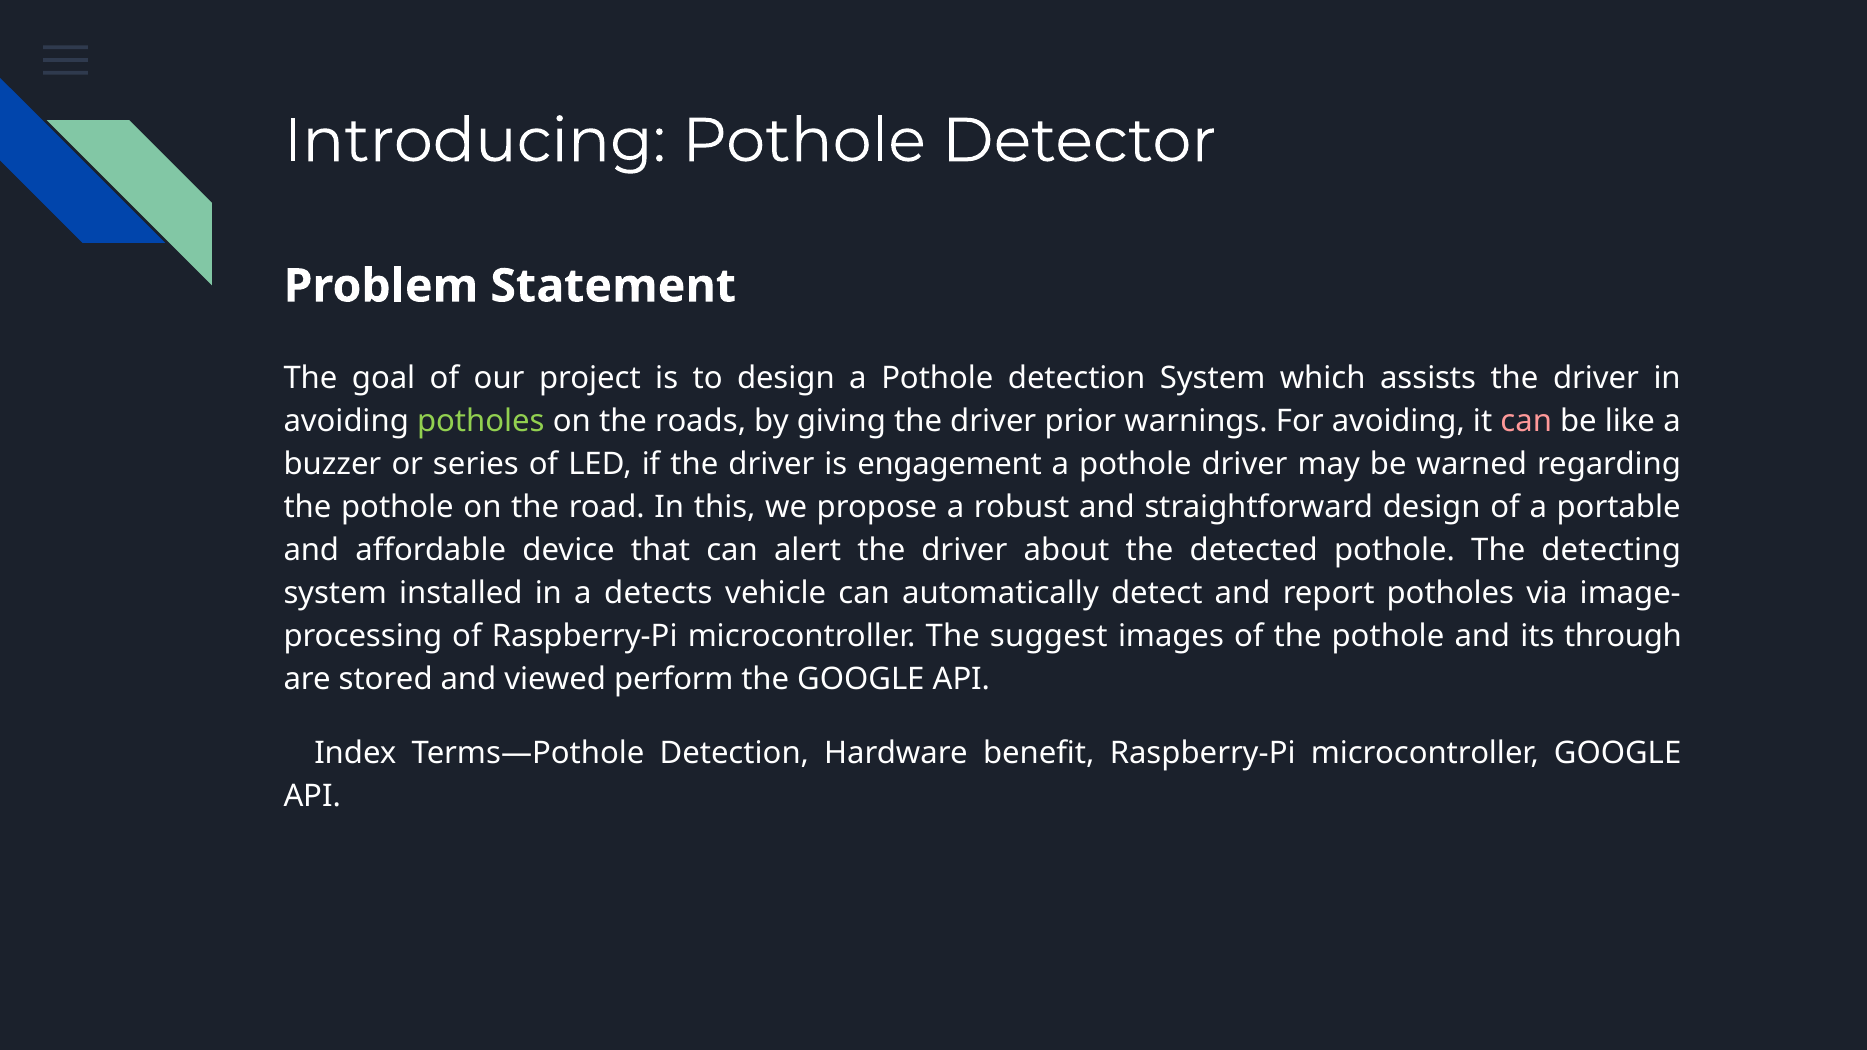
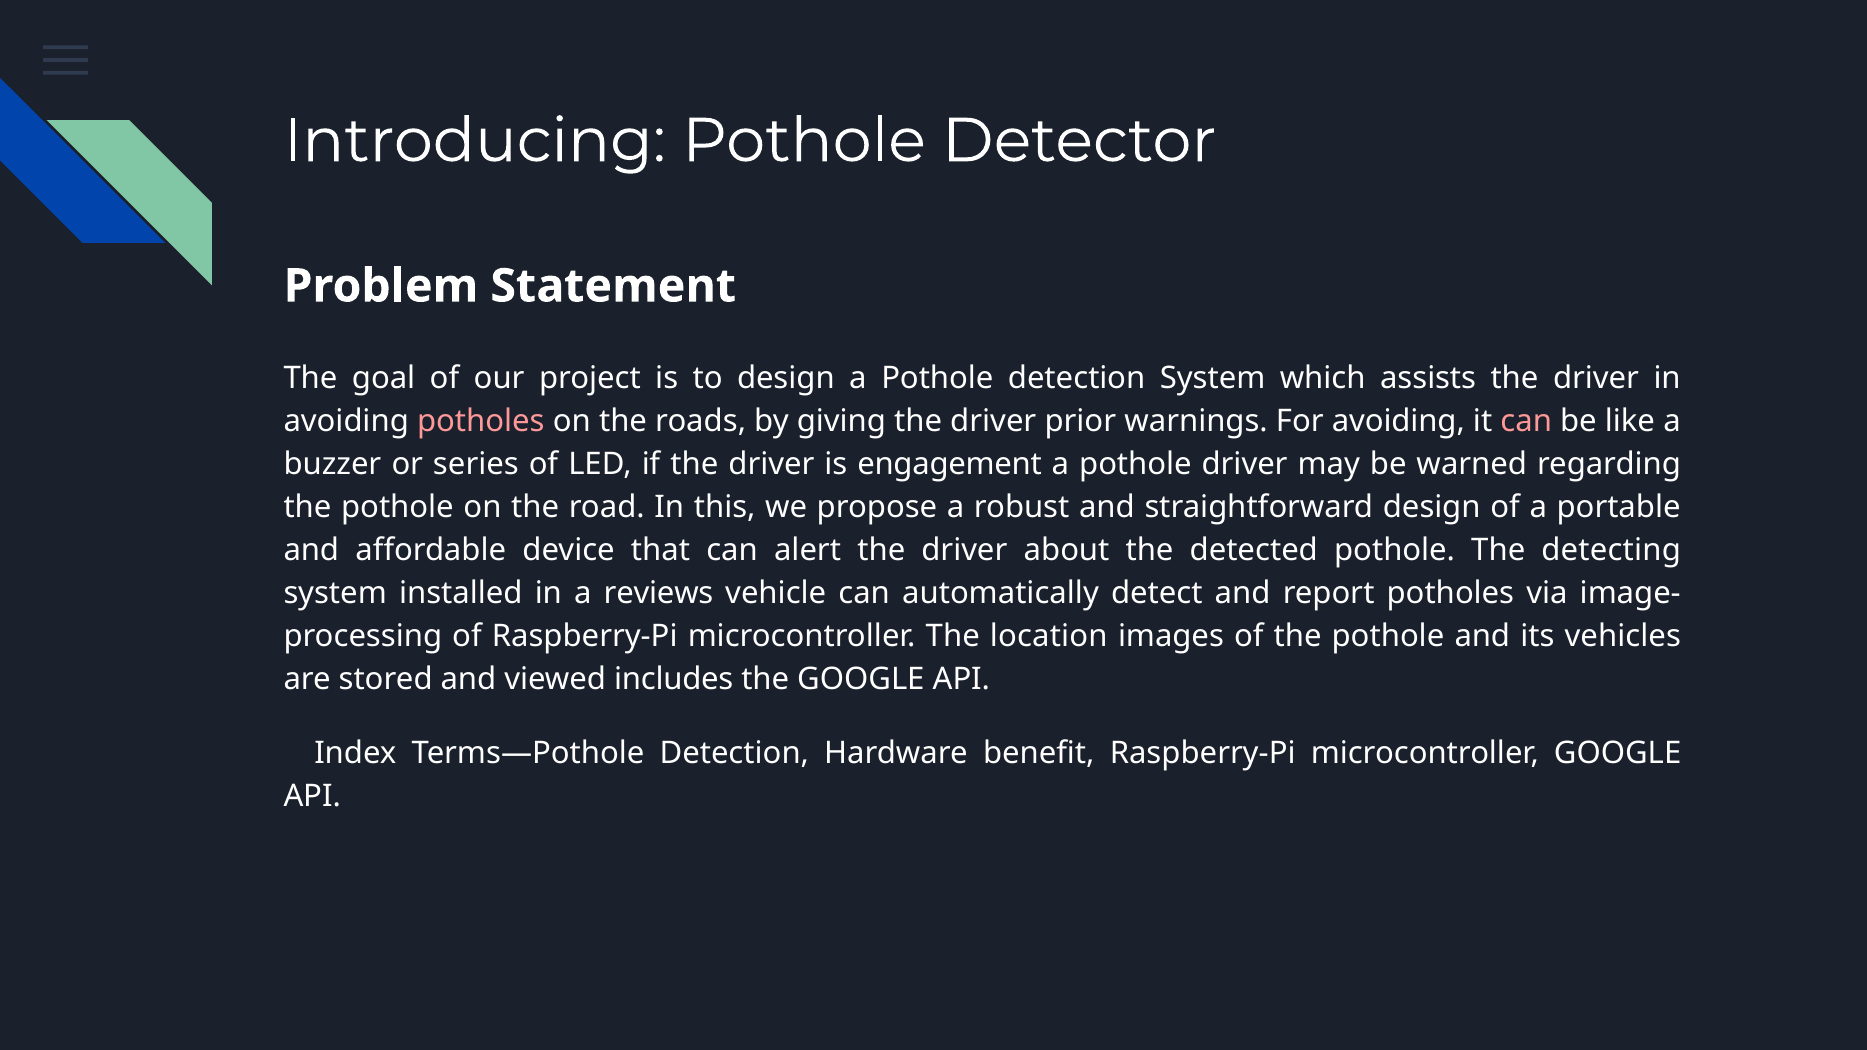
potholes colour: light green -> pink (481, 422)
detects: detects -> reviews (659, 593)
suggest: suggest -> location (1049, 636)
through: through -> vehicles (1623, 636)
perform: perform -> includes (674, 679)
